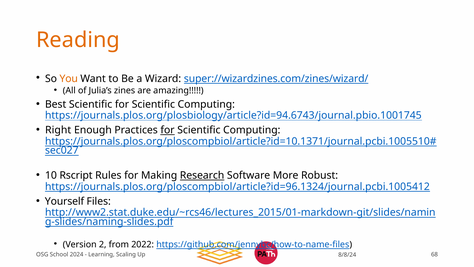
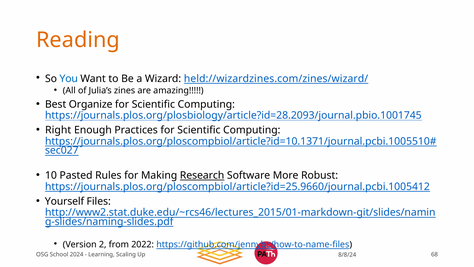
You colour: orange -> blue (69, 78)
super://wizardzines.com/zines/wizard/: super://wizardzines.com/zines/wizard/ -> held://wizardzines.com/zines/wizard/ (276, 78)
Best Scientific: Scientific -> Organize (91, 104)
https://journals.plos.org/plosbiology/article?id=94.6743/journal.pbio.1001745: https://journals.plos.org/plosbiology/article?id=94.6743/journal.pbio.1001745 -> https://journals.plos.org/plosbiology/article?id=28.2093/journal.pbio.1001745 (233, 115)
for underline: present -> none (168, 130)
Rscript: Rscript -> Pasted (76, 175)
https://journals.plos.org/ploscompbiol/article?id=96.1324/journal.pcbi.1005412: https://journals.plos.org/ploscompbiol/article?id=96.1324/journal.pcbi.1005412 -> https://journals.plos.org/ploscompbiol/article?id=25.9660/journal.pcbi.1005412 (237, 186)
